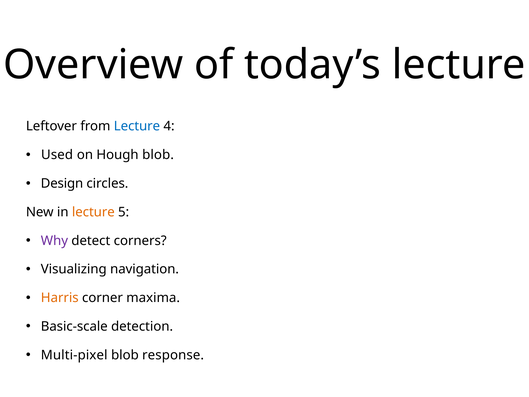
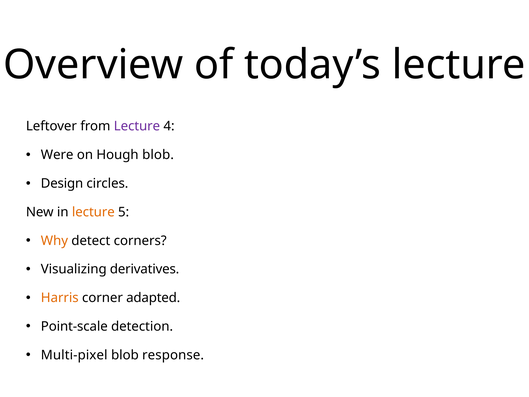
Lecture colour: blue -> purple (137, 126)
Used: Used -> Were (57, 155)
Why colour: purple -> orange (54, 240)
navigation: navigation -> derivatives (145, 269)
maxima: maxima -> adapted (153, 298)
Basic-scale: Basic-scale -> Point-scale (74, 326)
